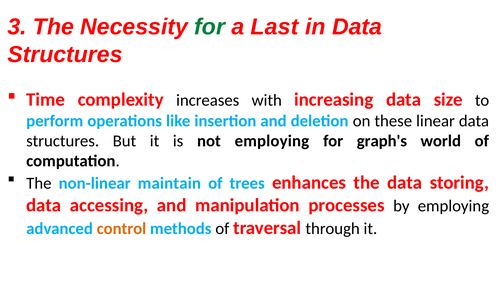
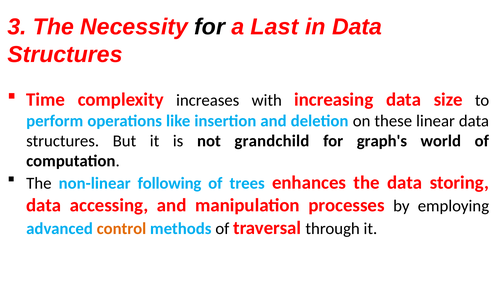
for colour: green -> black (210, 27)
not employing: employing -> grandchild (272, 141)
maintain: maintain -> following (169, 183)
